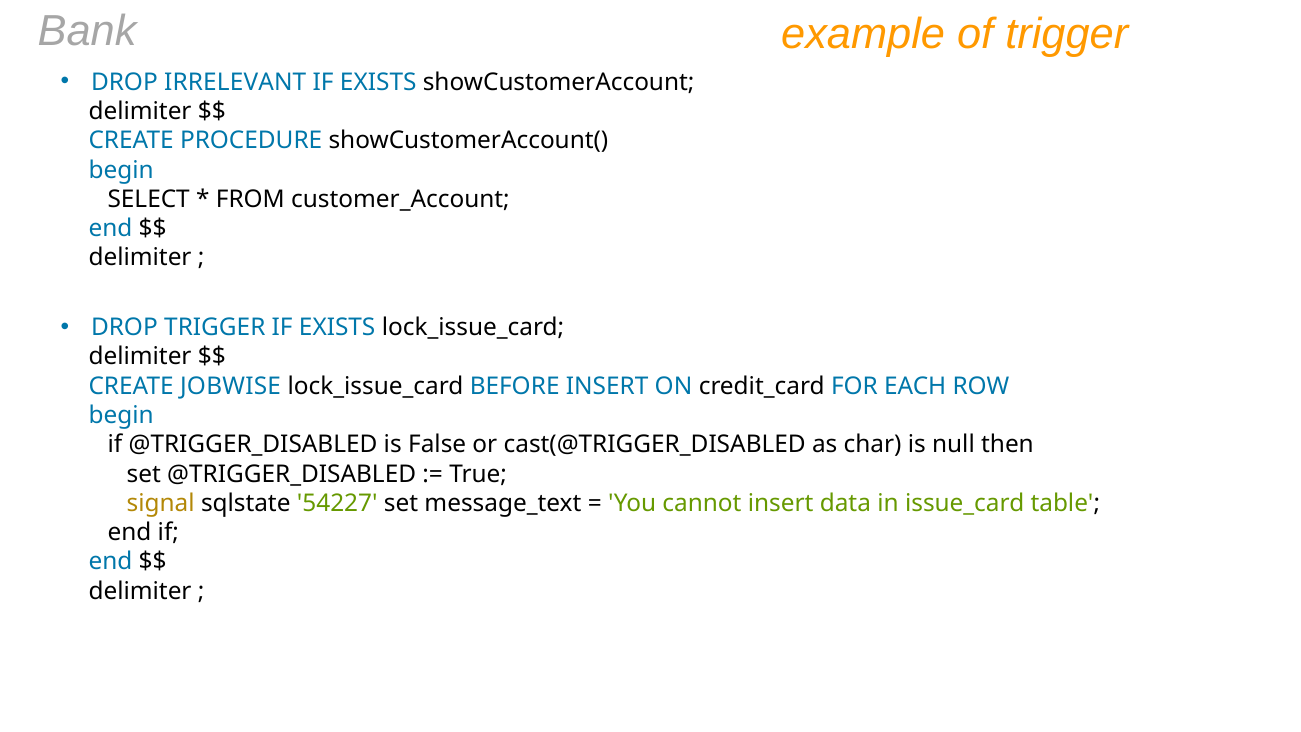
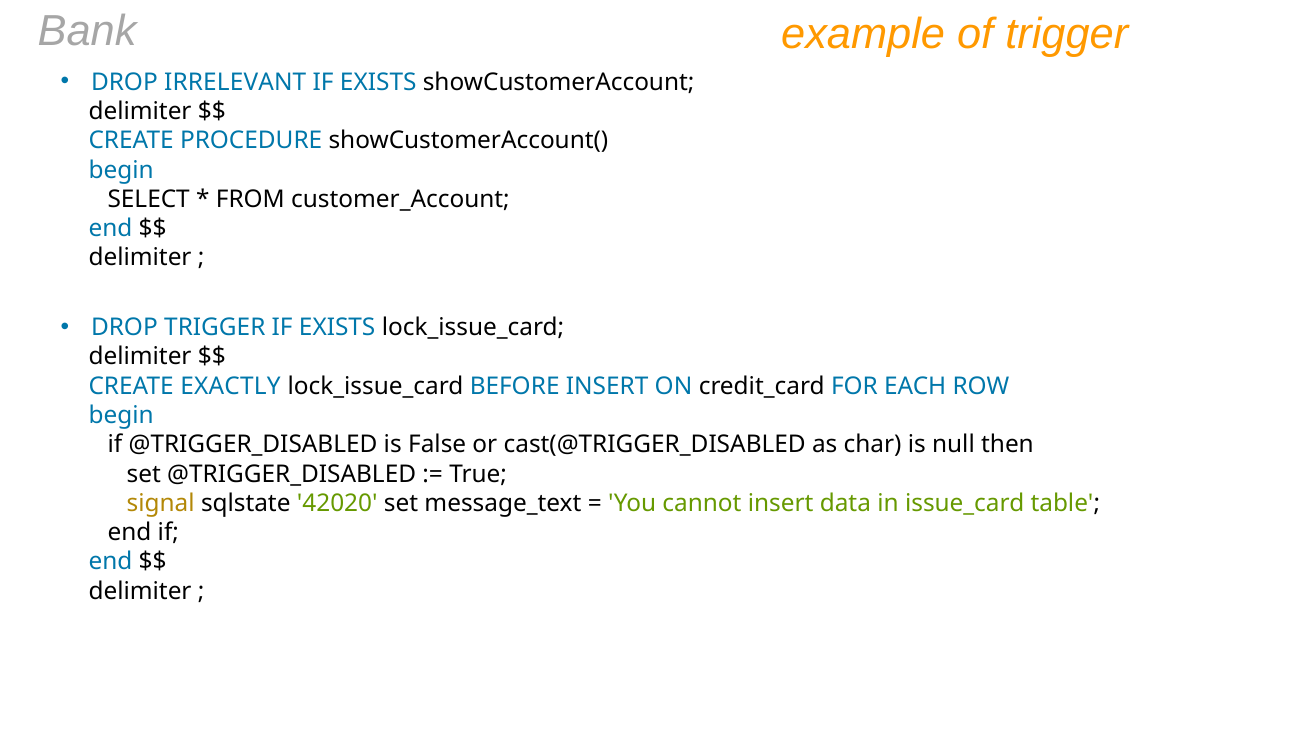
JOBWISE: JOBWISE -> EXACTLY (231, 386)
54227: 54227 -> 42020 (337, 503)
